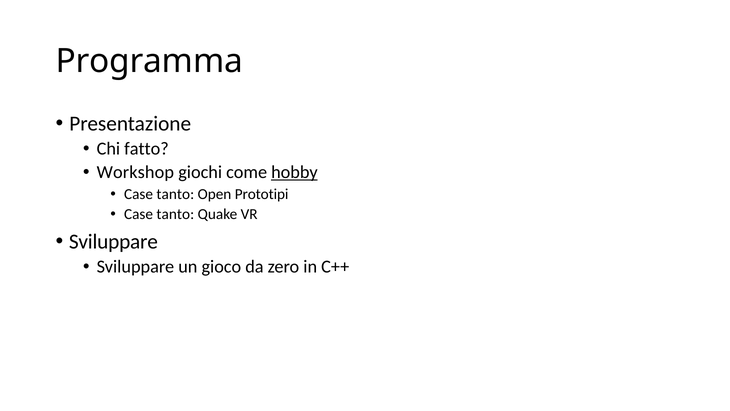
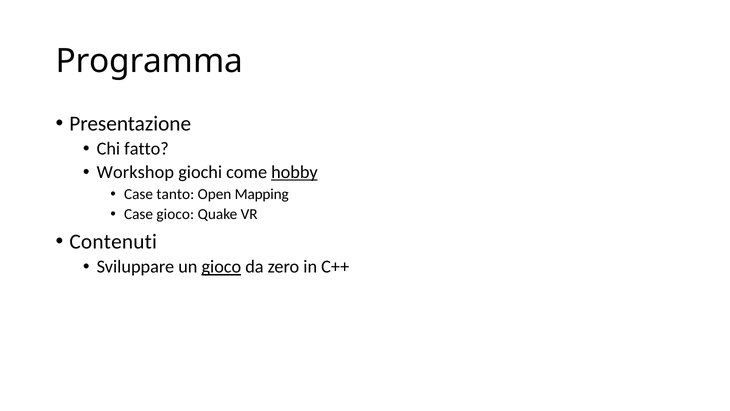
Prototipi: Prototipi -> Mapping (262, 194)
tanto: tanto -> gioco (175, 214)
Sviluppare: Sviluppare -> Contenuti (113, 241)
gioco underline: none -> present (221, 267)
